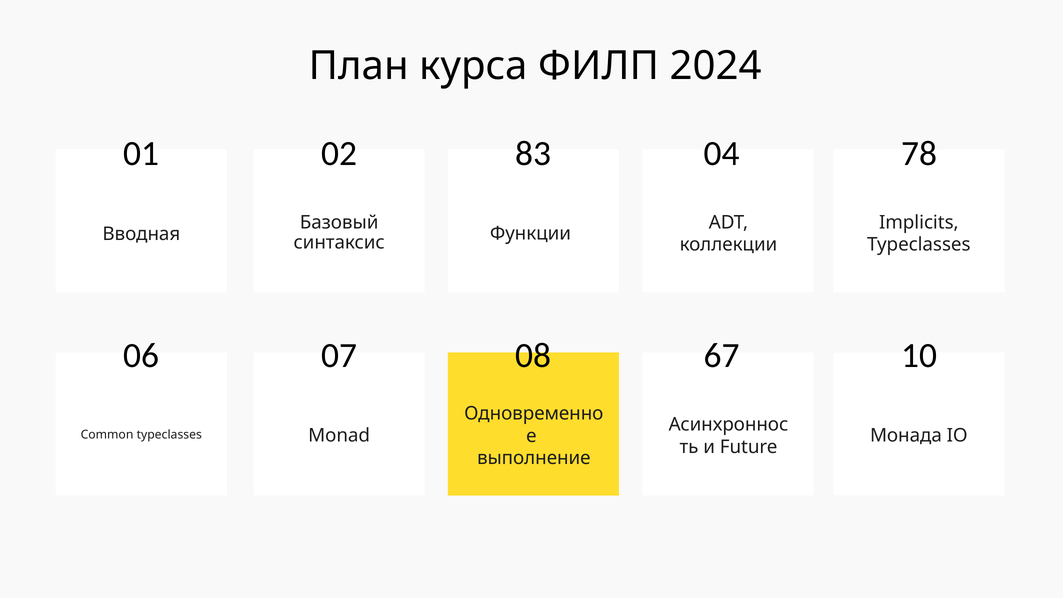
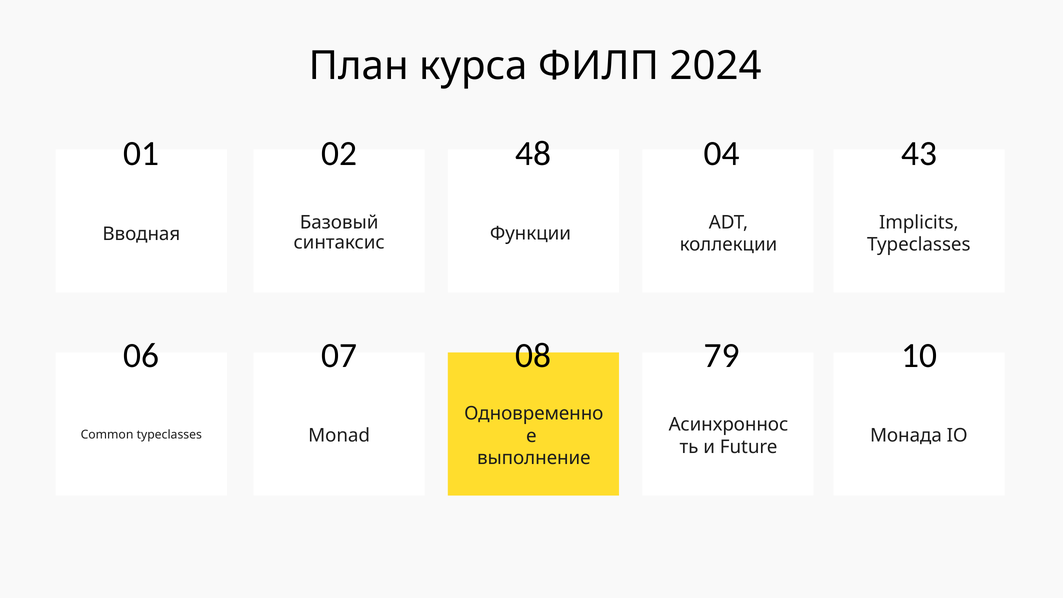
83: 83 -> 48 (533, 154)
78: 78 -> 43 (919, 154)
67: 67 -> 79 (722, 356)
